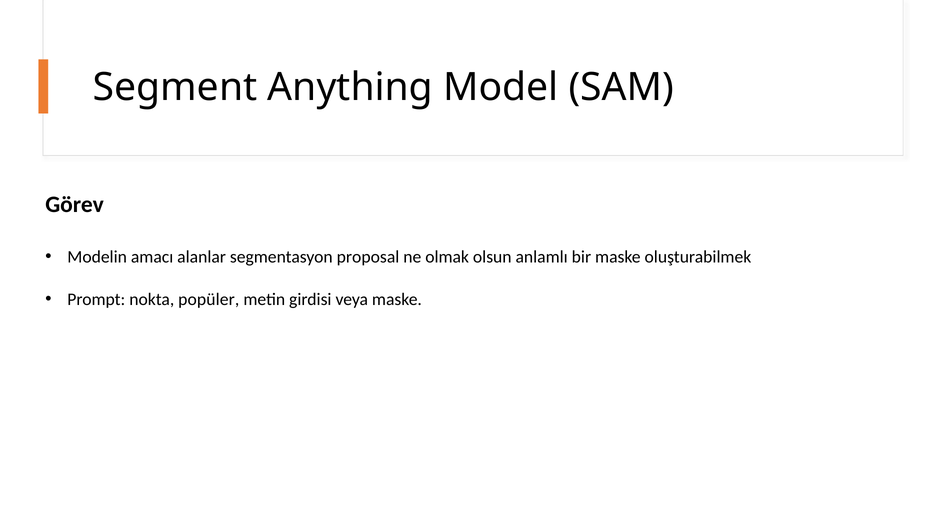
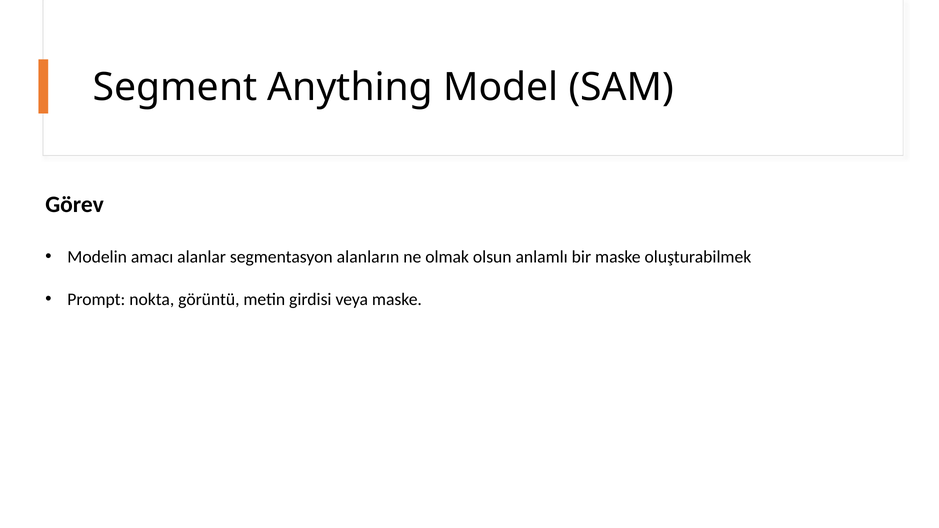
proposal: proposal -> alanların (368, 257)
popüler: popüler -> görüntü (209, 299)
